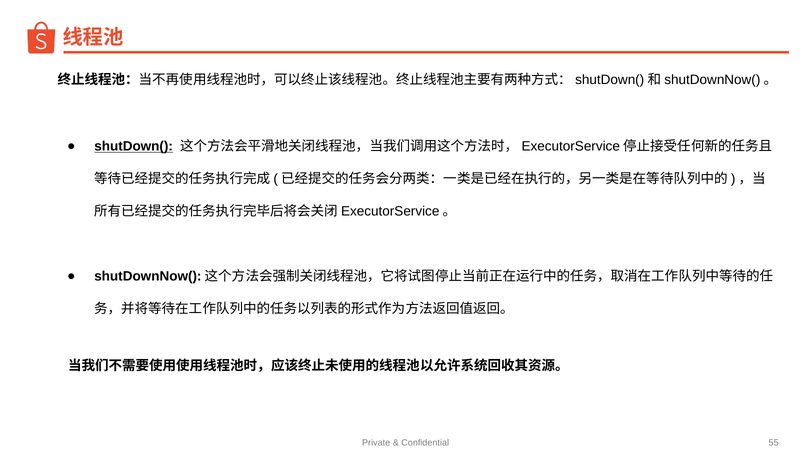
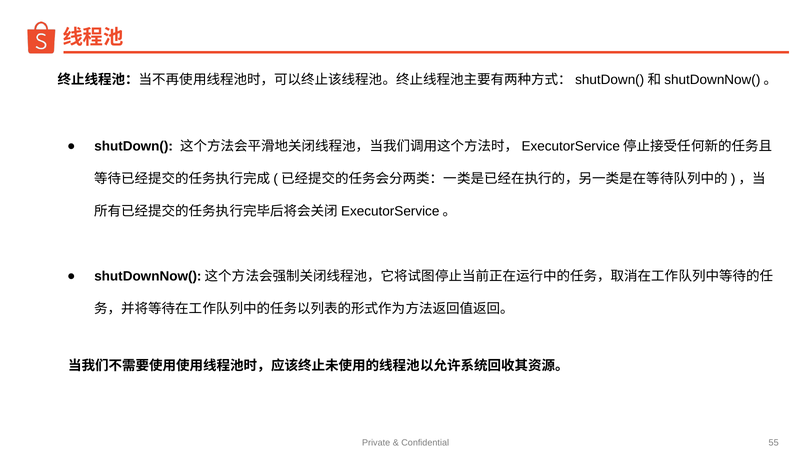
shutDown( underline: present -> none (134, 146)
